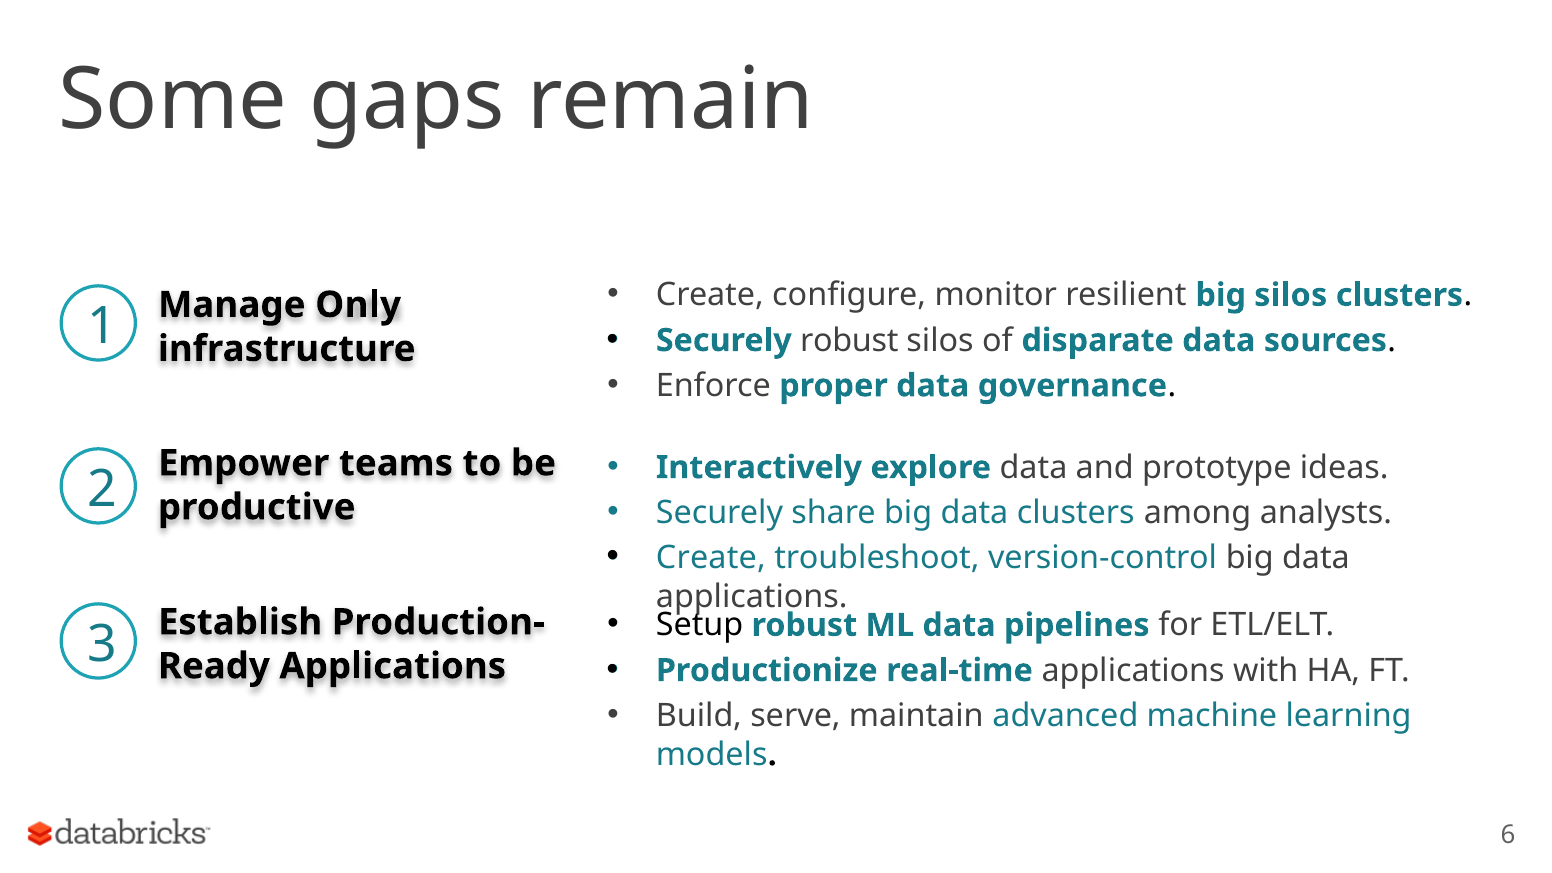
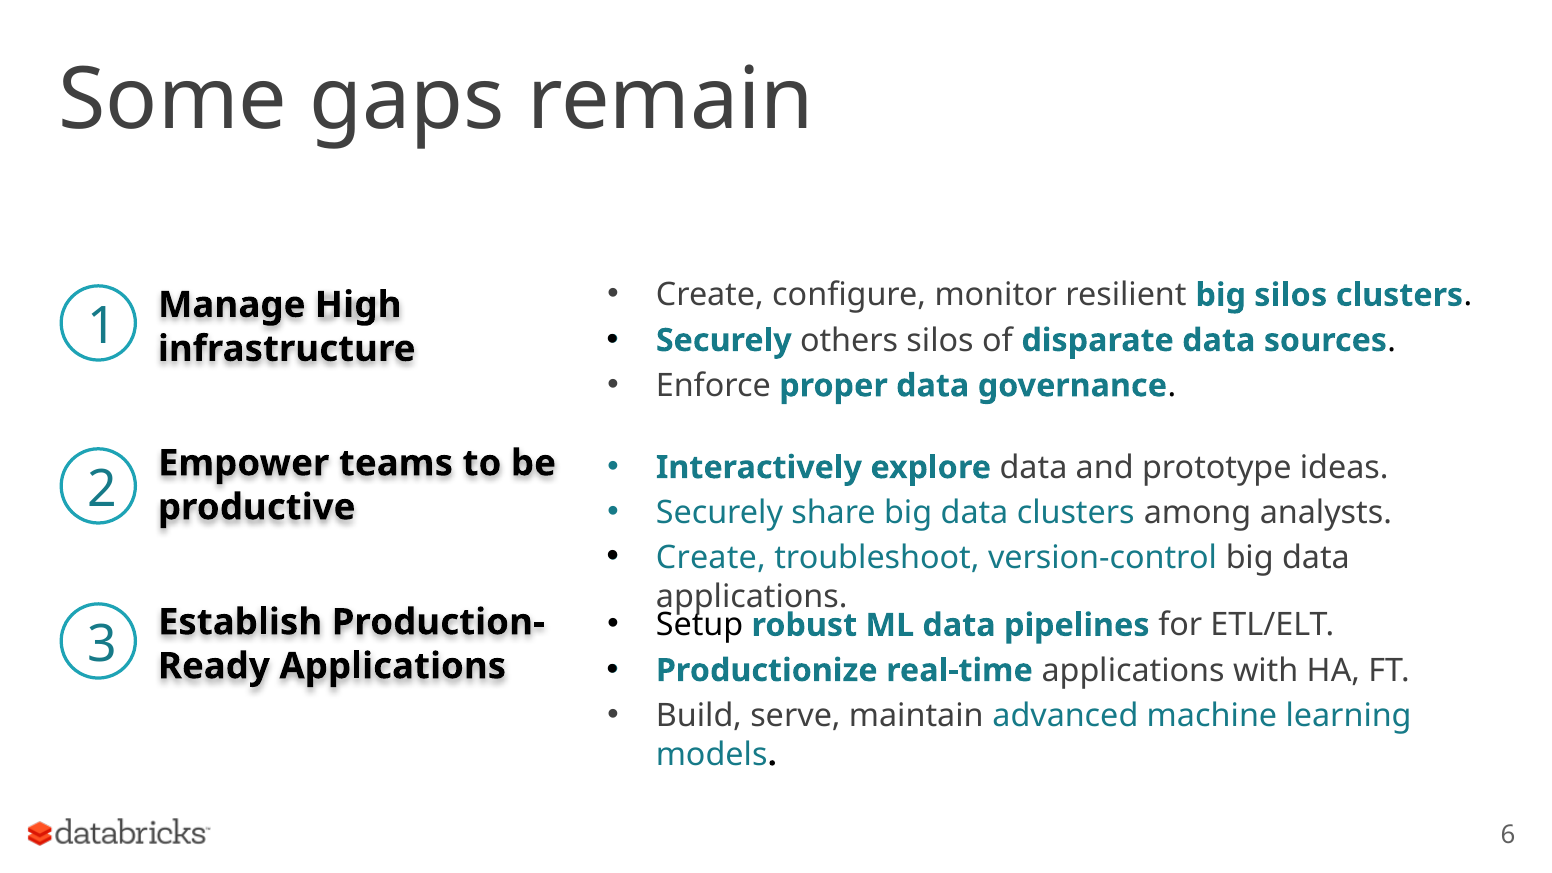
Only: Only -> High (358, 305)
Securely robust: robust -> others (849, 340)
